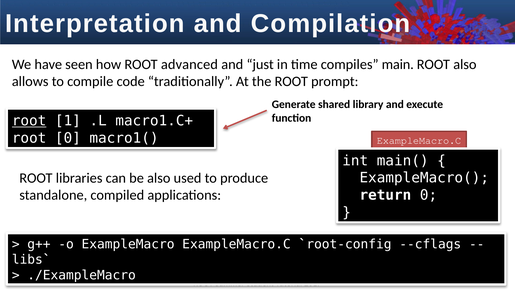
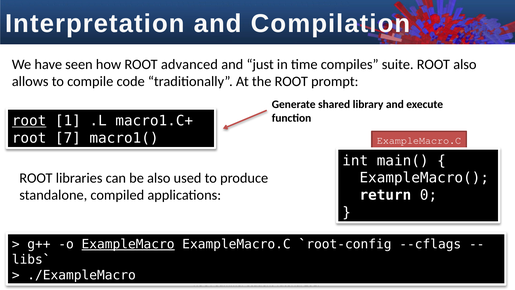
main: main -> suite (398, 64)
root 0: 0 -> 7 (68, 138)
ExampleMacro underline: none -> present (128, 244)
